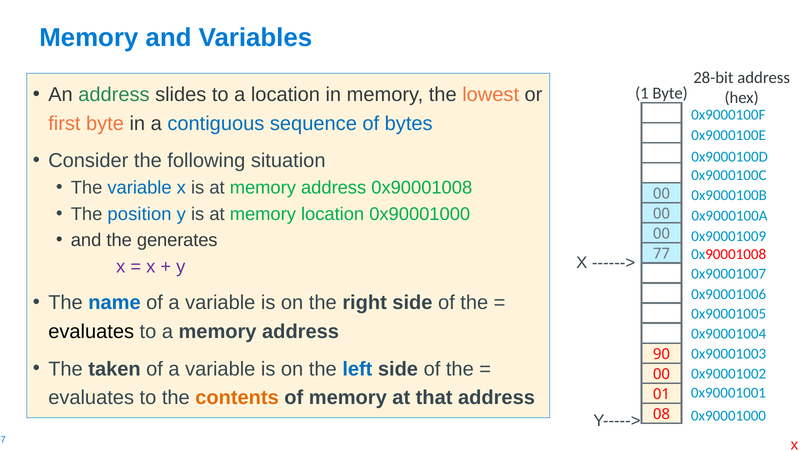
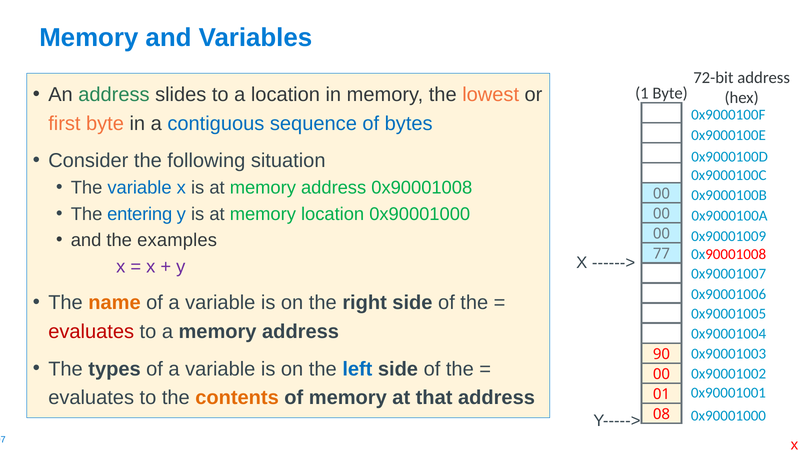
28-bit: 28-bit -> 72-bit (713, 78)
position: position -> entering (140, 214)
generates: generates -> examples (177, 240)
name colour: blue -> orange (115, 303)
evaluates colour: black -> red (91, 332)
taken: taken -> types (115, 369)
